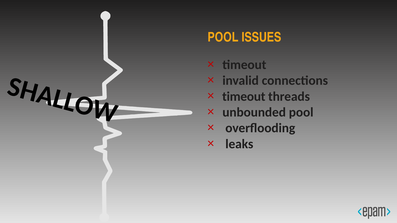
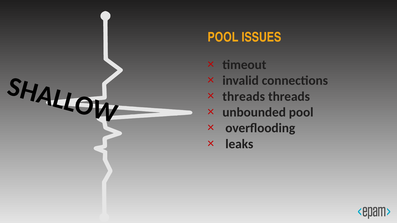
timeout: timeout -> threads (244, 97)
